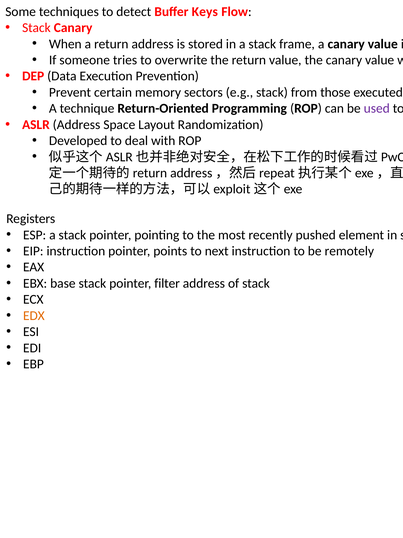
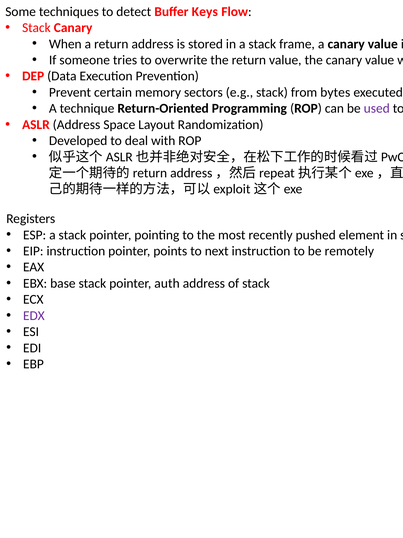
those: those -> bytes (335, 92)
filter: filter -> auth (167, 283)
EDX colour: orange -> purple (34, 315)
